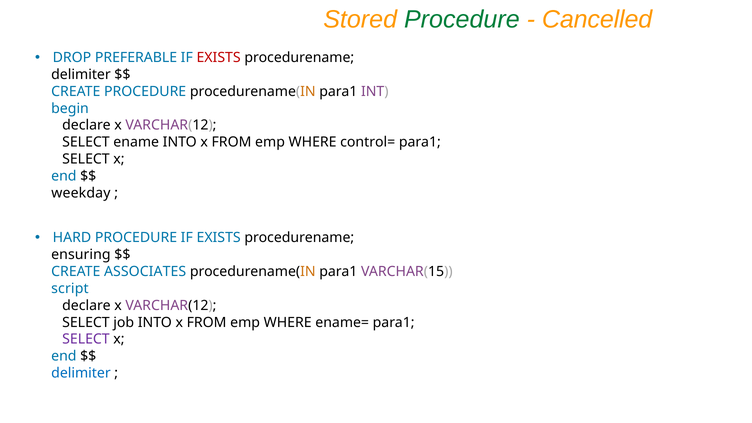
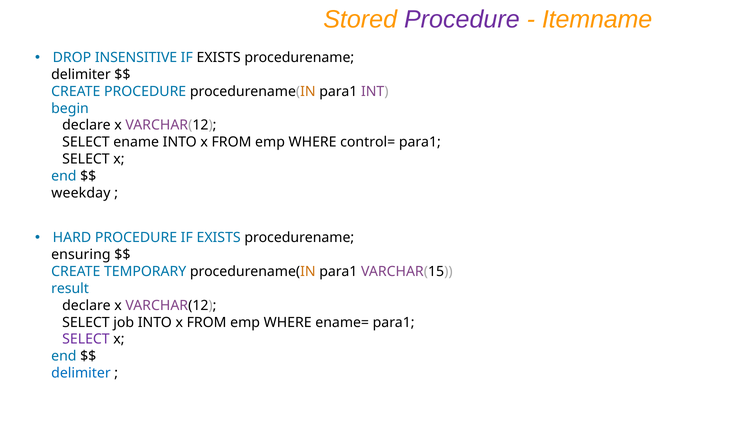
Procedure colour: green -> purple (462, 20)
Cancelled: Cancelled -> Itemname (597, 20)
PREFERABLE: PREFERABLE -> INSENSITIVE (136, 58)
EXISTS colour: red -> black (219, 58)
ASSOCIATES: ASSOCIATES -> TEMPORARY (145, 272)
script: script -> result (70, 289)
